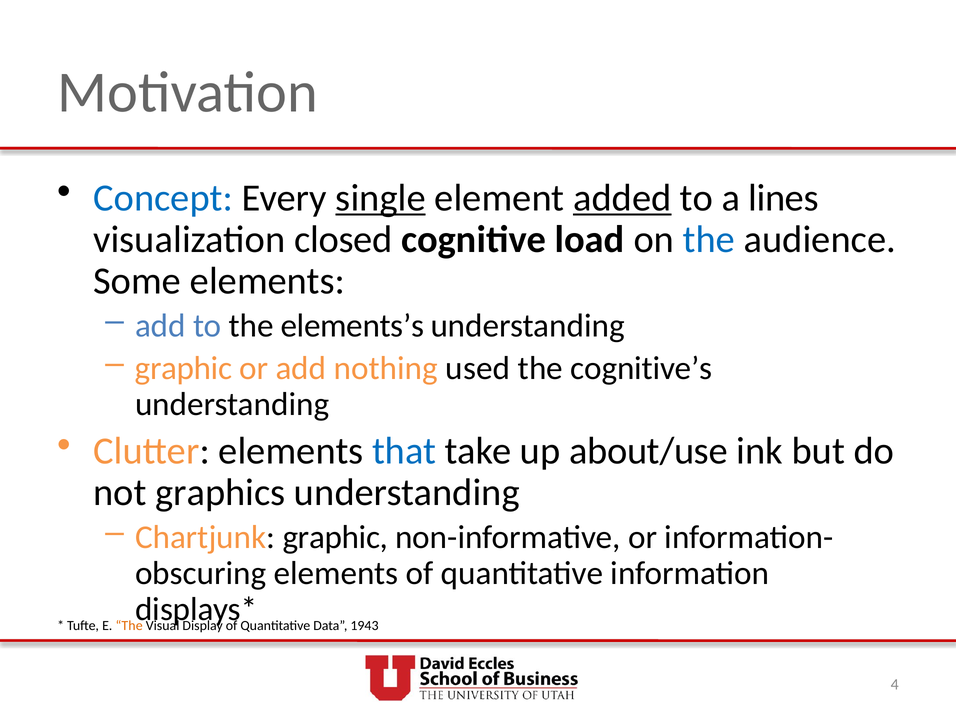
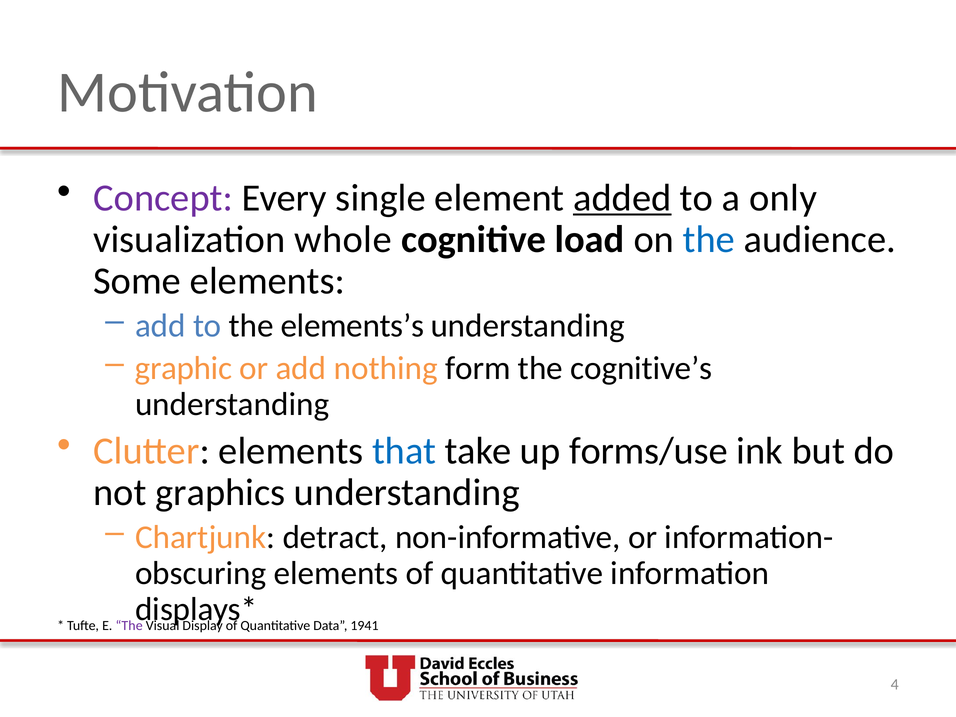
Concept colour: blue -> purple (163, 198)
single underline: present -> none (381, 198)
lines: lines -> only (783, 198)
closed: closed -> whole (343, 239)
used: used -> form (478, 368)
about/use: about/use -> forms/use (648, 451)
Chartjunk graphic: graphic -> detract (335, 538)
The colour: orange -> purple (129, 625)
1943: 1943 -> 1941 (364, 625)
